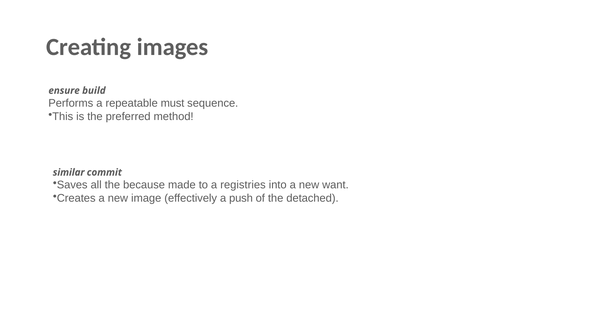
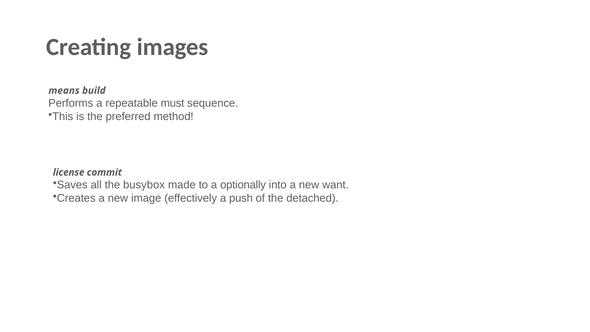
ensure: ensure -> means (64, 91)
similar: similar -> license (69, 172)
because: because -> busybox (144, 185)
registries: registries -> optionally (243, 185)
